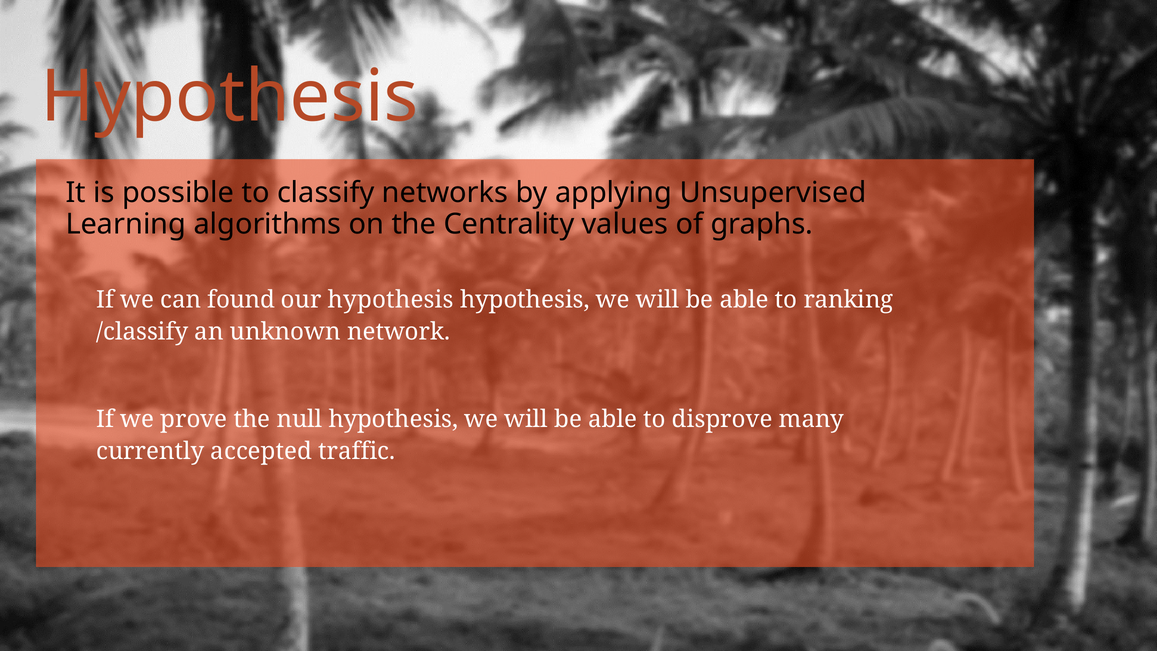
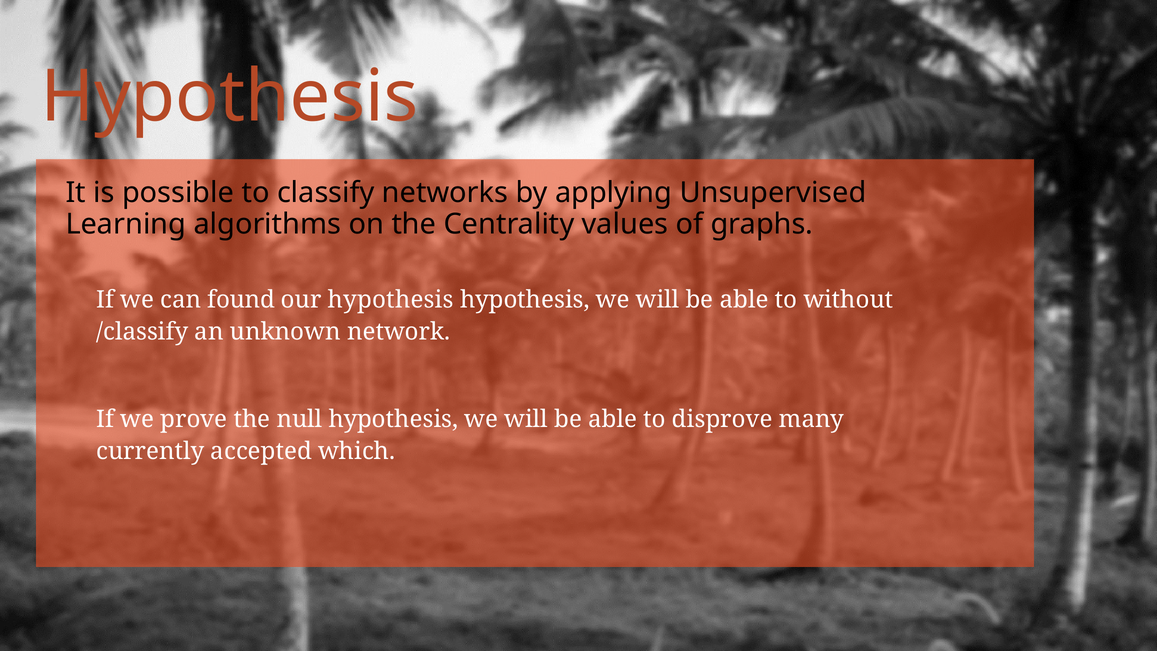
ranking: ranking -> without (848, 300)
traffic: traffic -> which (357, 451)
